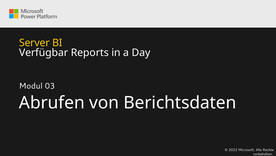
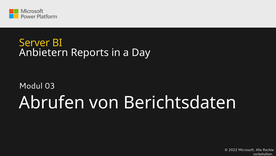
Verfügbar: Verfügbar -> Anbietern (44, 52)
